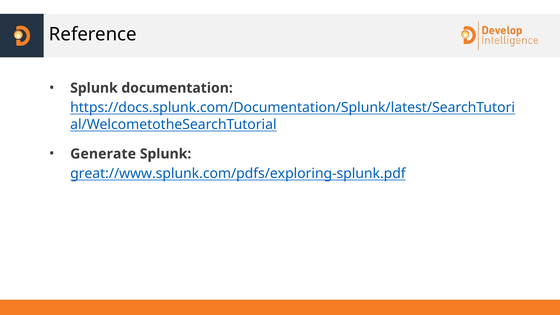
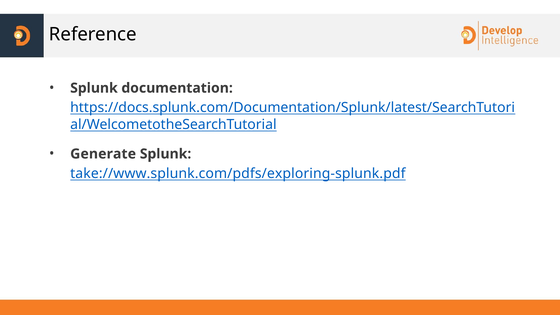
great://www.splunk.com/pdfs/exploring-splunk.pdf: great://www.splunk.com/pdfs/exploring-splunk.pdf -> take://www.splunk.com/pdfs/exploring-splunk.pdf (238, 174)
